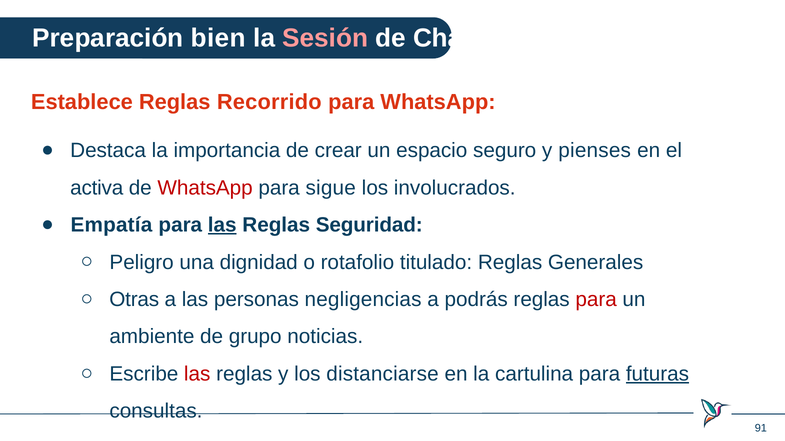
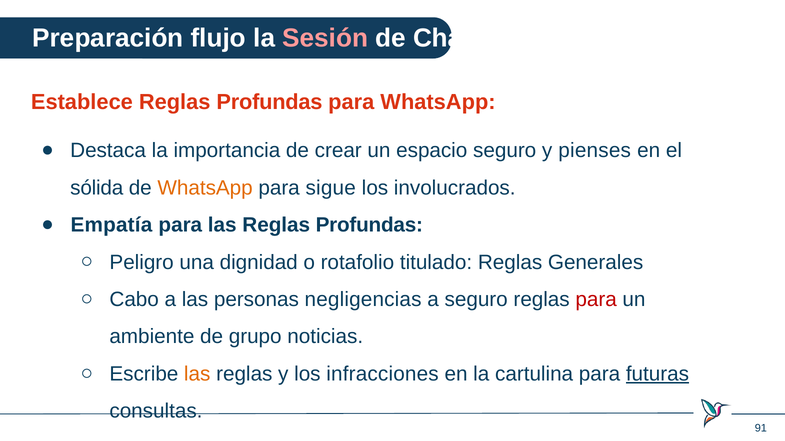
bien: bien -> flujo (218, 38)
Establece Reglas Recorrido: Recorrido -> Profundas (269, 102)
activa: activa -> sólida (97, 188)
WhatsApp colour: red -> orange (205, 188)
las underline: present -> none (222, 225)
Seguridad: Seguridad -> Profundas (369, 225)
Otras: Otras -> Cabo (134, 300)
a podrás: podrás -> seguro (476, 300)
las colour: red -> orange (197, 374)
distanciarse: distanciarse -> infracciones (383, 374)
